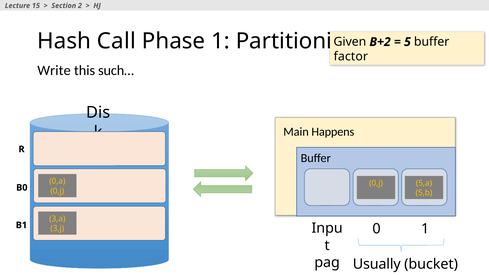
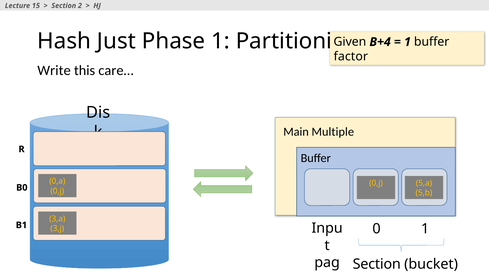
Call: Call -> Just (116, 41)
B+2: B+2 -> B+4 (380, 42)
5: 5 -> 1 (407, 42)
such…: such… -> care… (116, 71)
Happens: Happens -> Multiple (333, 132)
Usually: Usually -> Section (377, 264)
